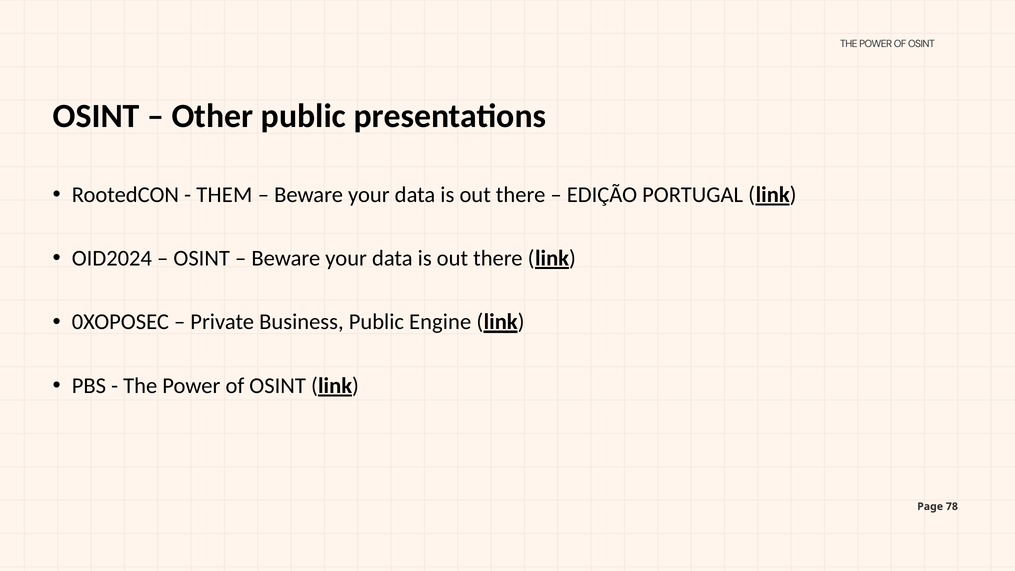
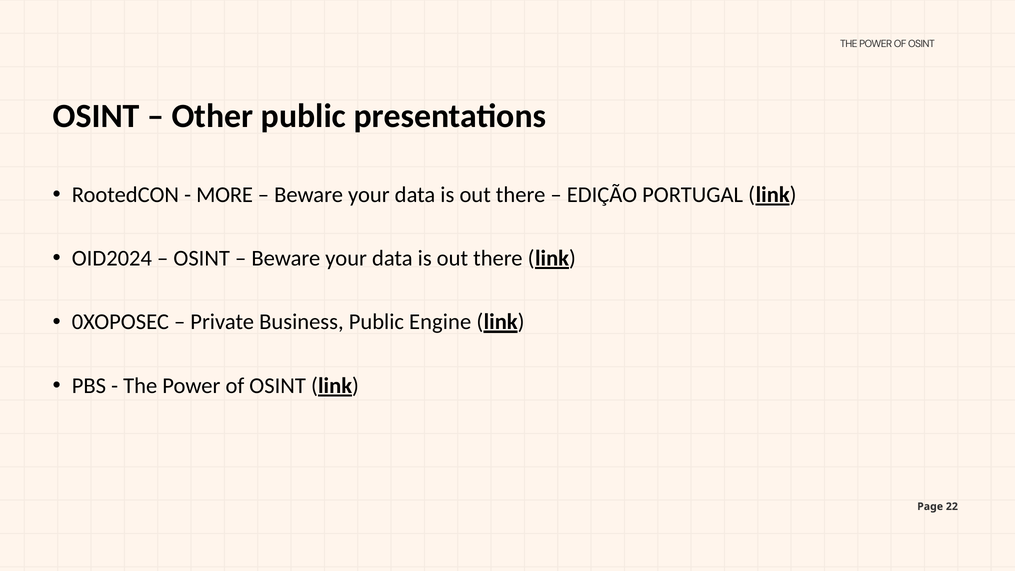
THEM: THEM -> MORE (225, 195)
78: 78 -> 22 (952, 506)
